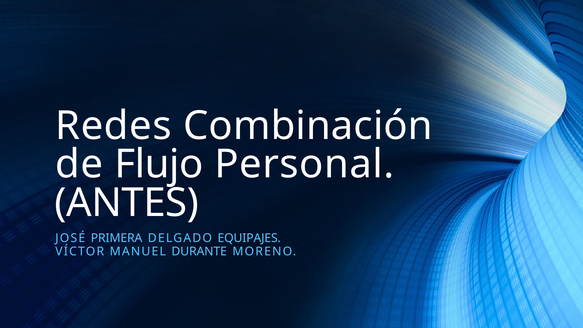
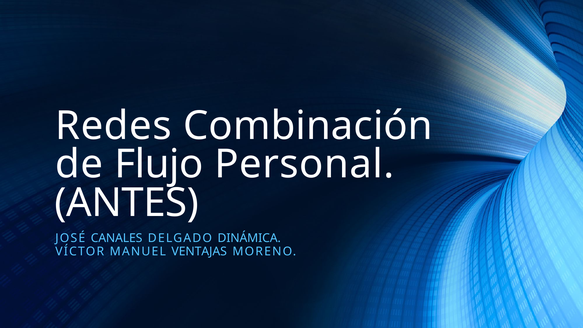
PRIMERA: PRIMERA -> CANALES (117, 238)
EQUIPAJES: EQUIPAJES -> DINÁMICA (249, 238)
DURANTE: DURANTE -> VENTAJAS (199, 251)
